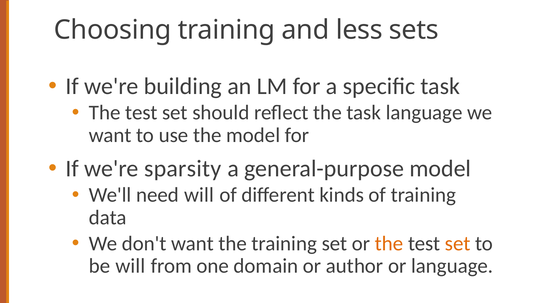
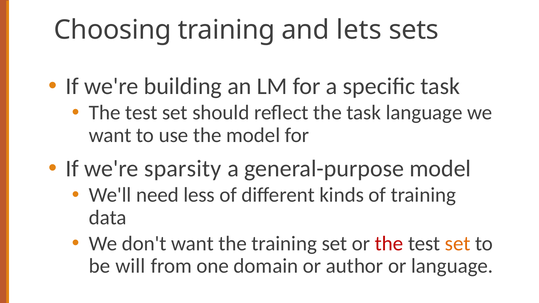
less: less -> lets (359, 30)
need will: will -> less (199, 195)
the colour: orange -> red (389, 244)
